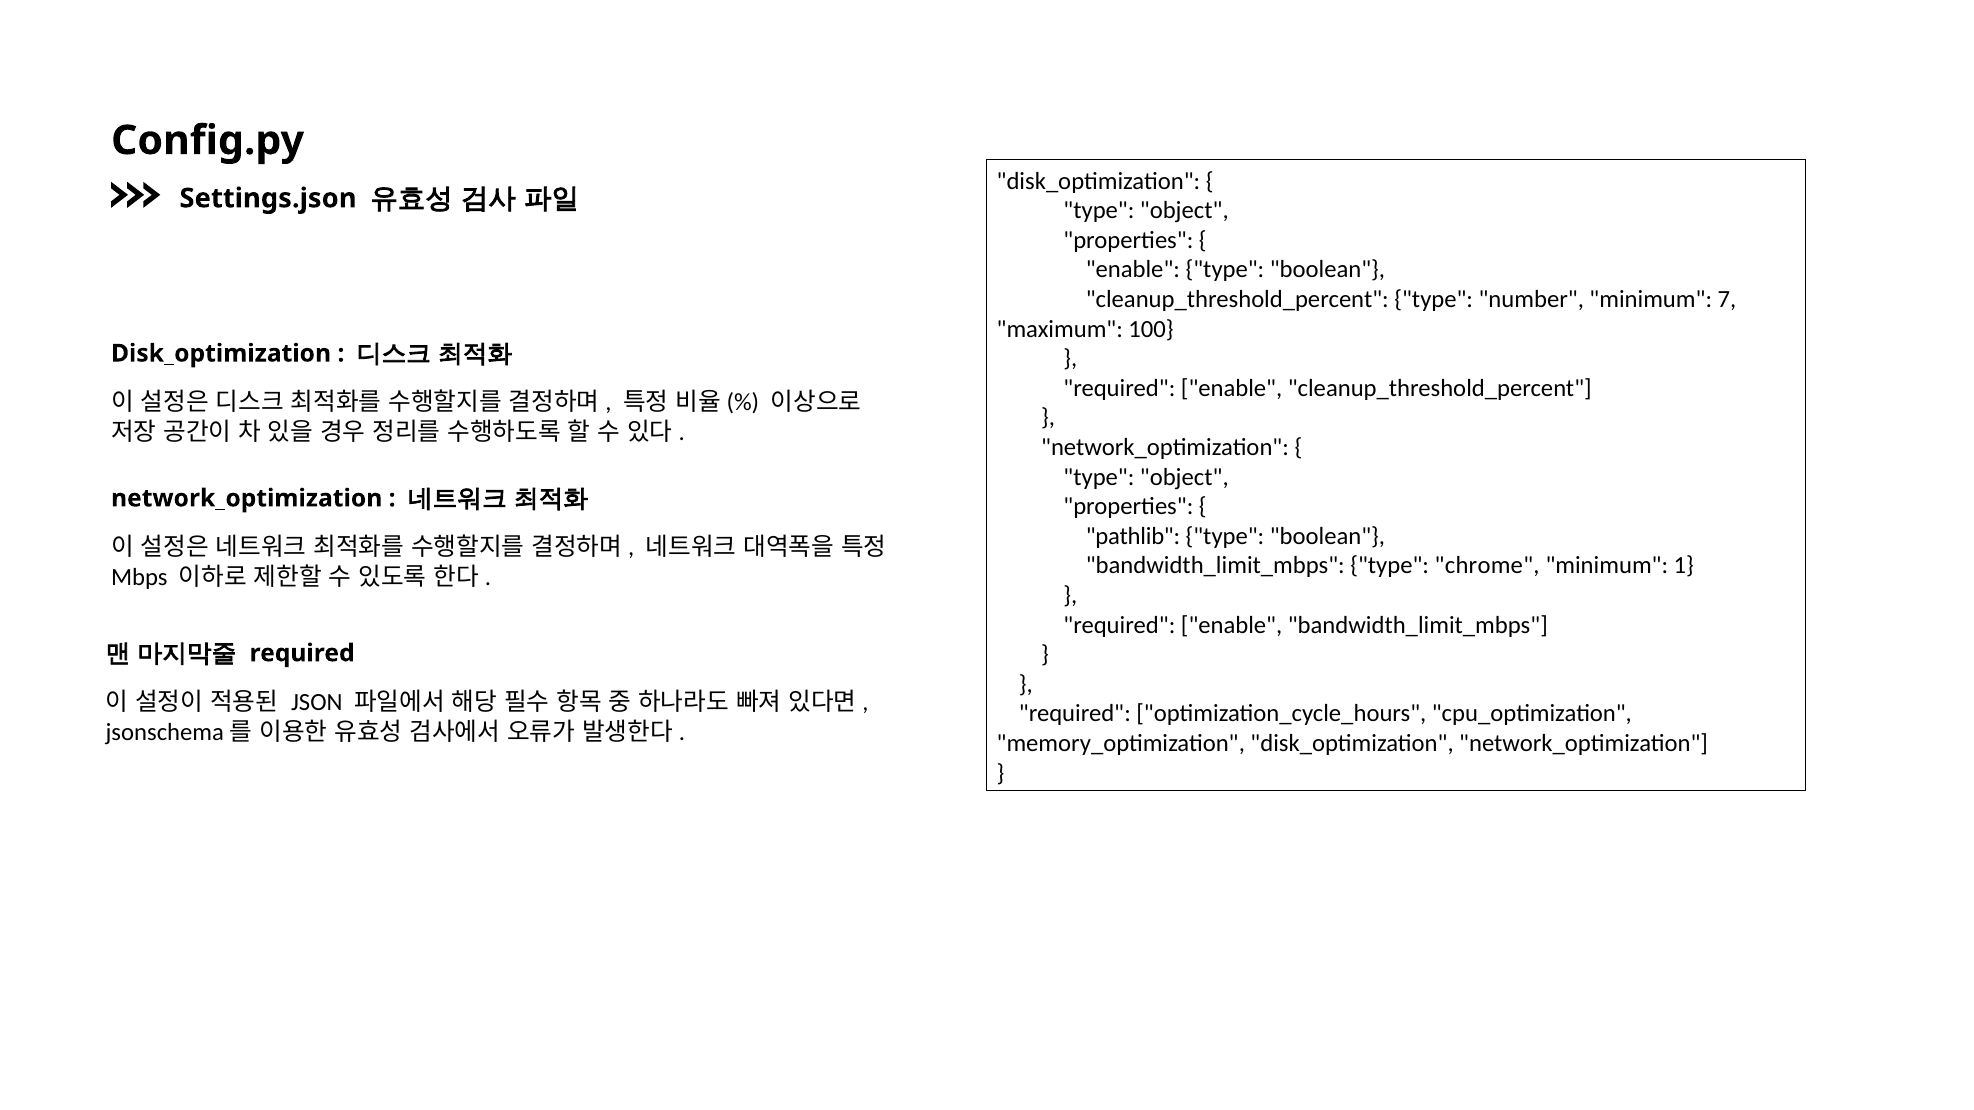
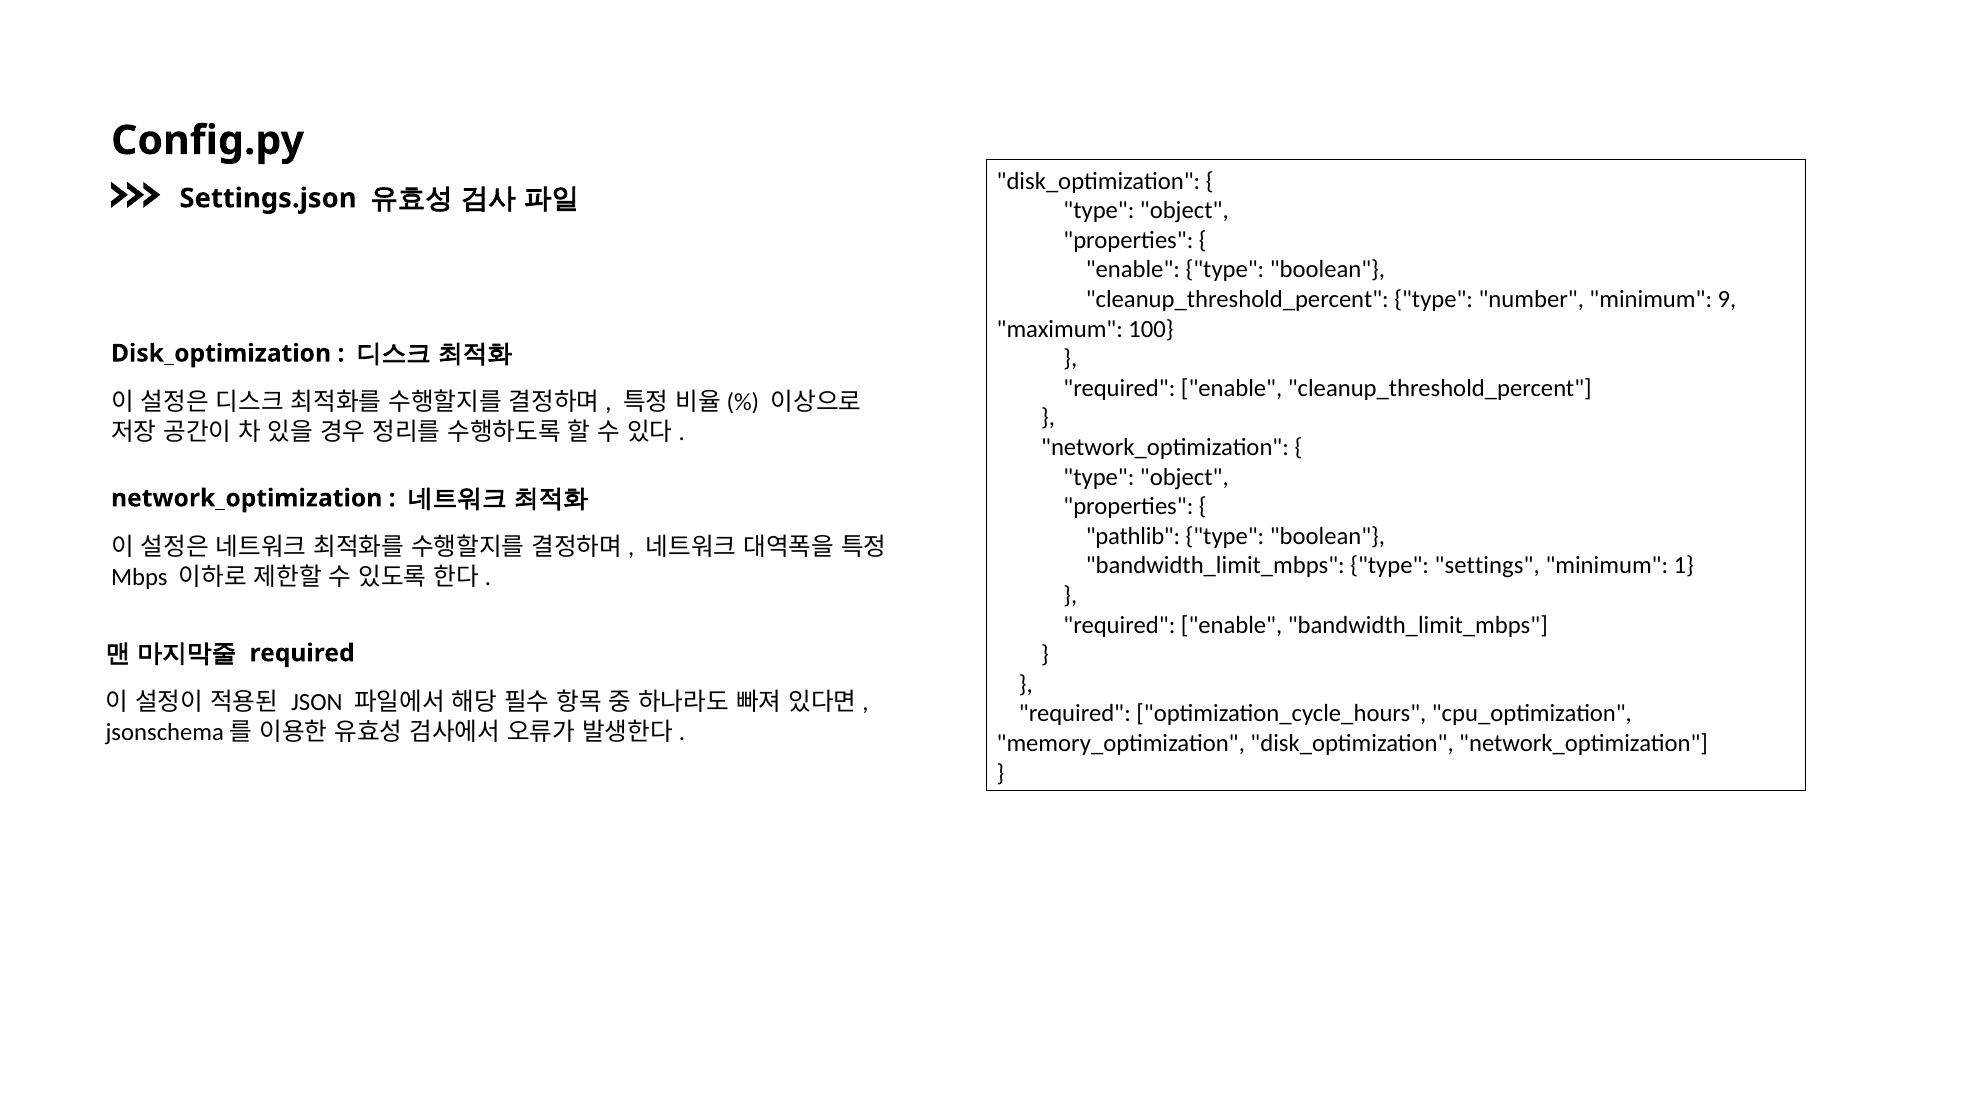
7: 7 -> 9 (1727, 300)
chrome: chrome -> settings (1487, 566)
